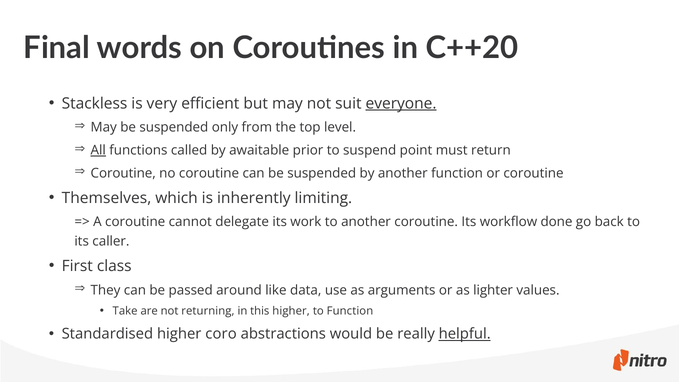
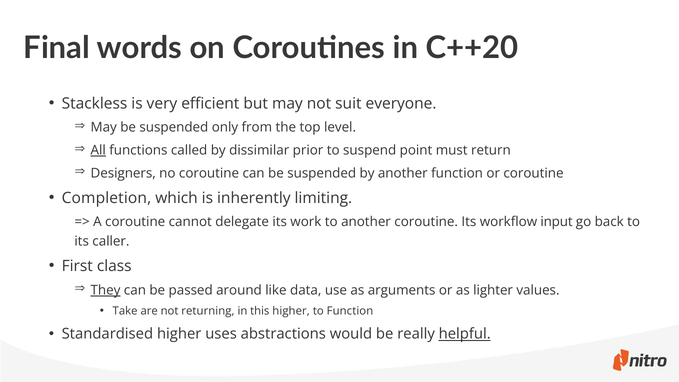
everyone underline: present -> none (401, 103)
awaitable: awaitable -> dissimilar (259, 150)
Coroutine: Coroutine -> Designers (123, 173)
Themselves: Themselves -> Completion (106, 198)
done: done -> input (557, 222)
They underline: none -> present (106, 290)
coro: coro -> uses (221, 334)
